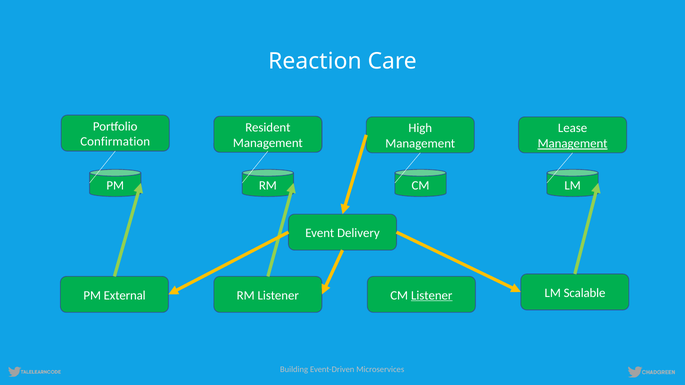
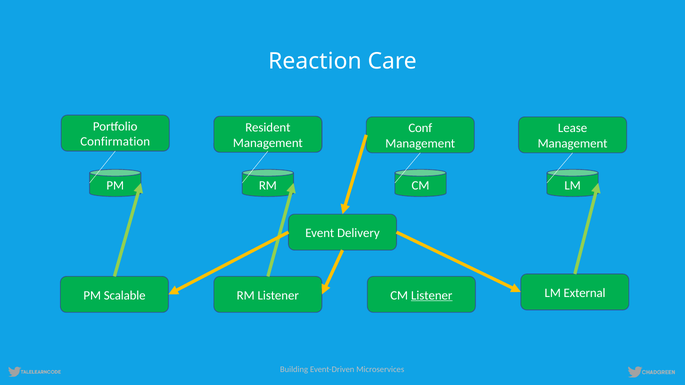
High: High -> Conf (420, 128)
Management underline: present -> none (573, 144)
External: External -> Scalable (125, 296)
Scalable: Scalable -> External (585, 293)
